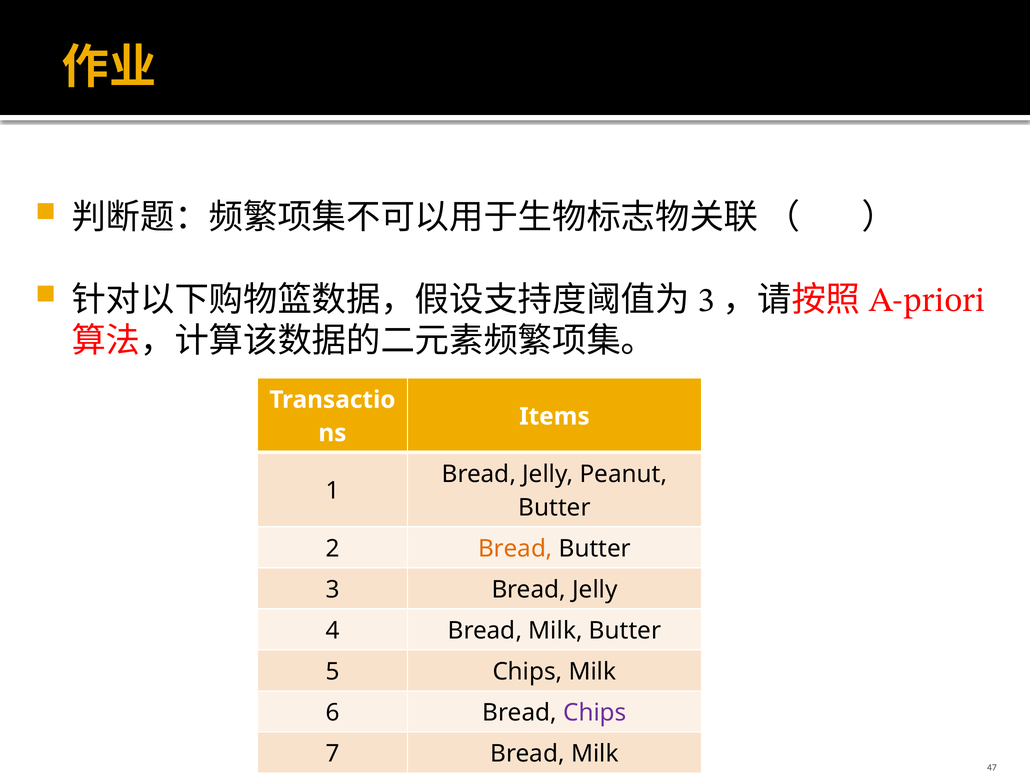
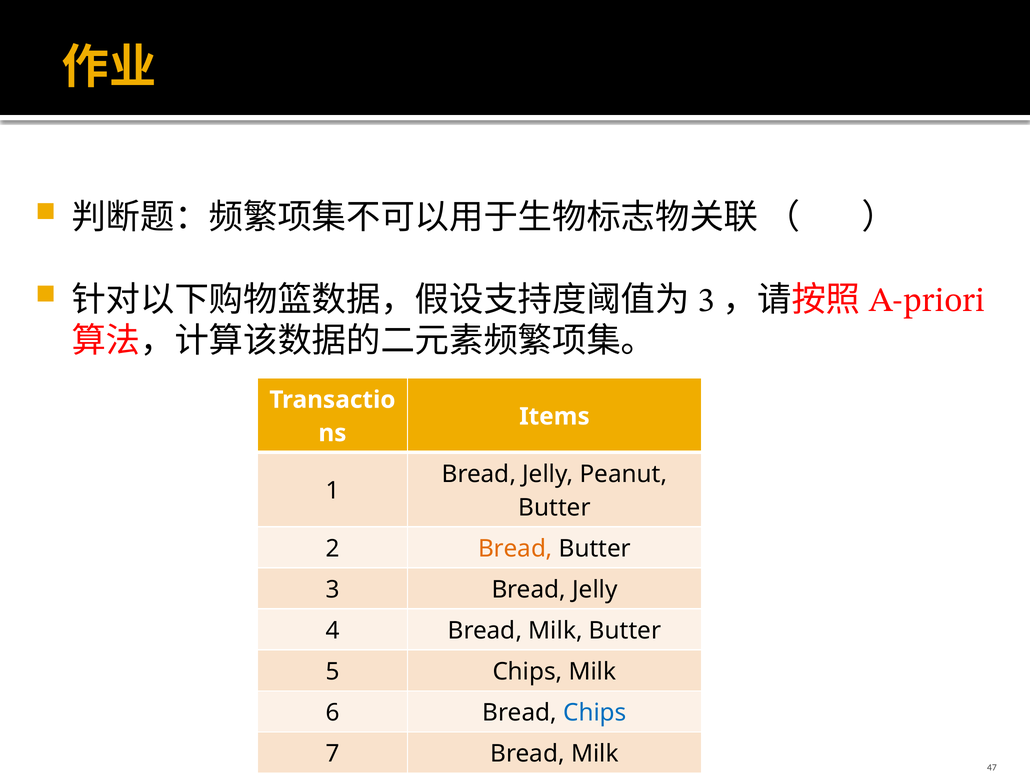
Chips colour: purple -> blue (595, 712)
